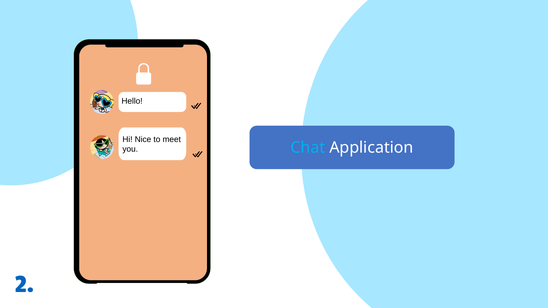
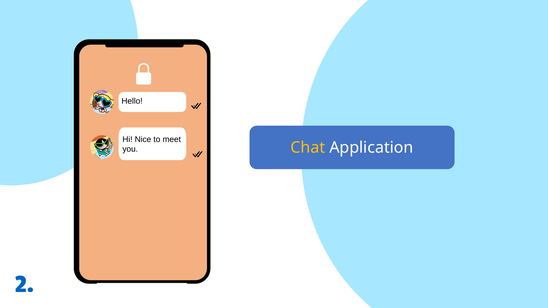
Chat colour: light blue -> yellow (308, 148)
